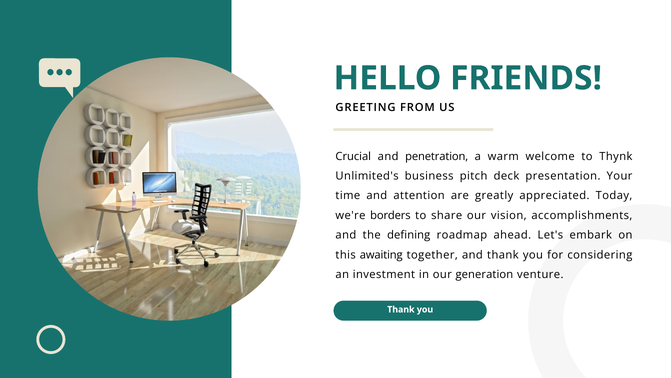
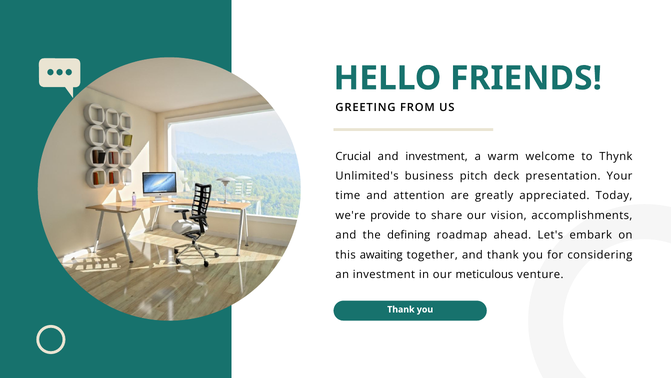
and penetration: penetration -> investment (437, 156)
borders: borders -> provide (390, 215)
generation: generation -> meticulous (484, 274)
